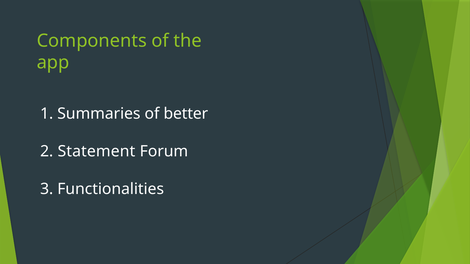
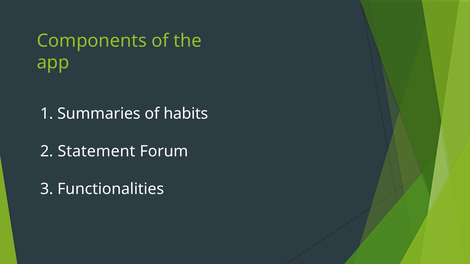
better: better -> habits (186, 114)
